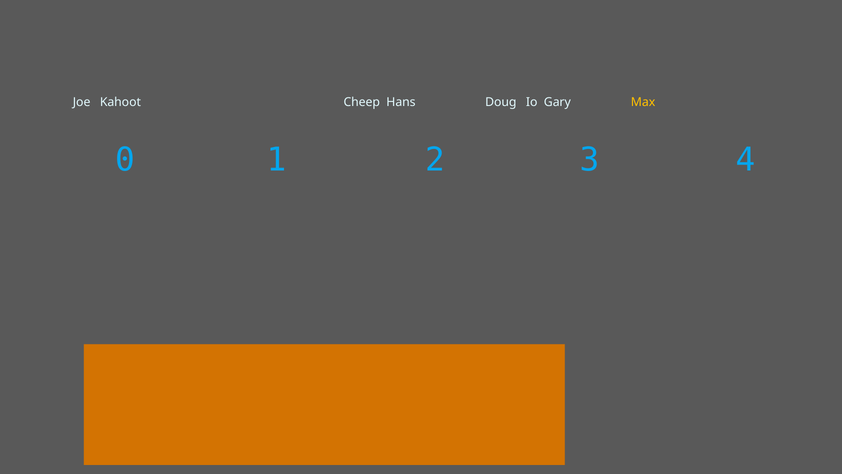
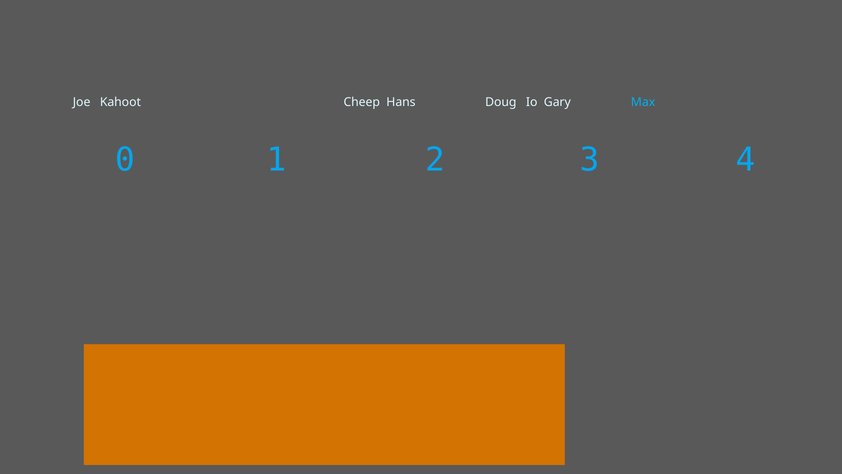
Max colour: yellow -> light blue (643, 102)
